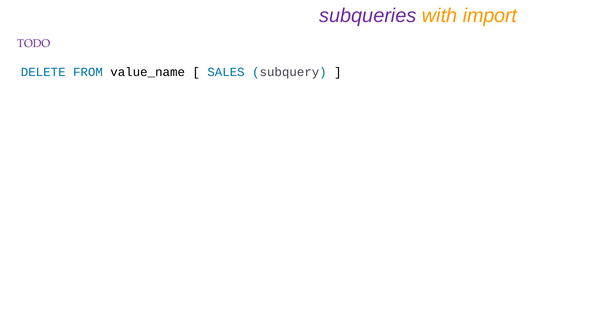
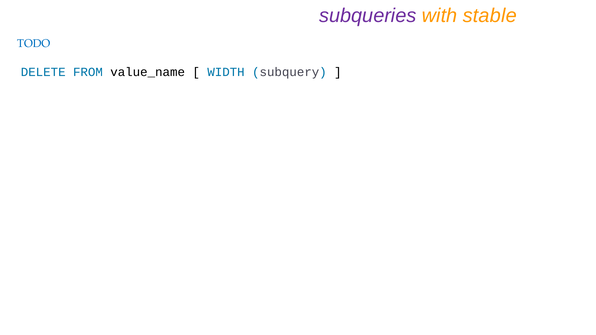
import: import -> stable (490, 16)
TODO colour: purple -> blue (34, 44)
SALES: SALES -> WIDTH (226, 72)
